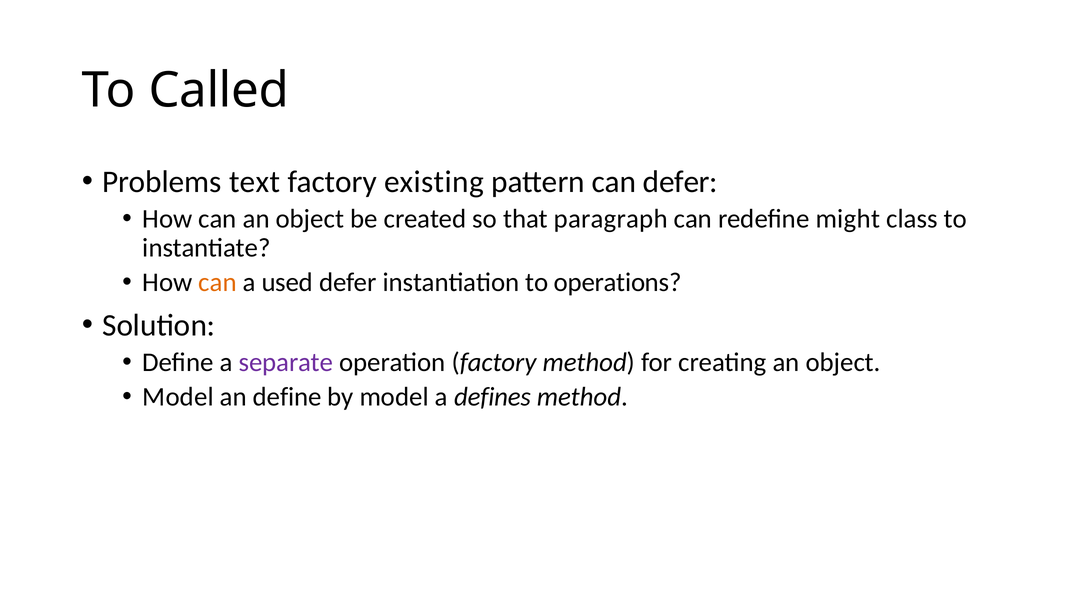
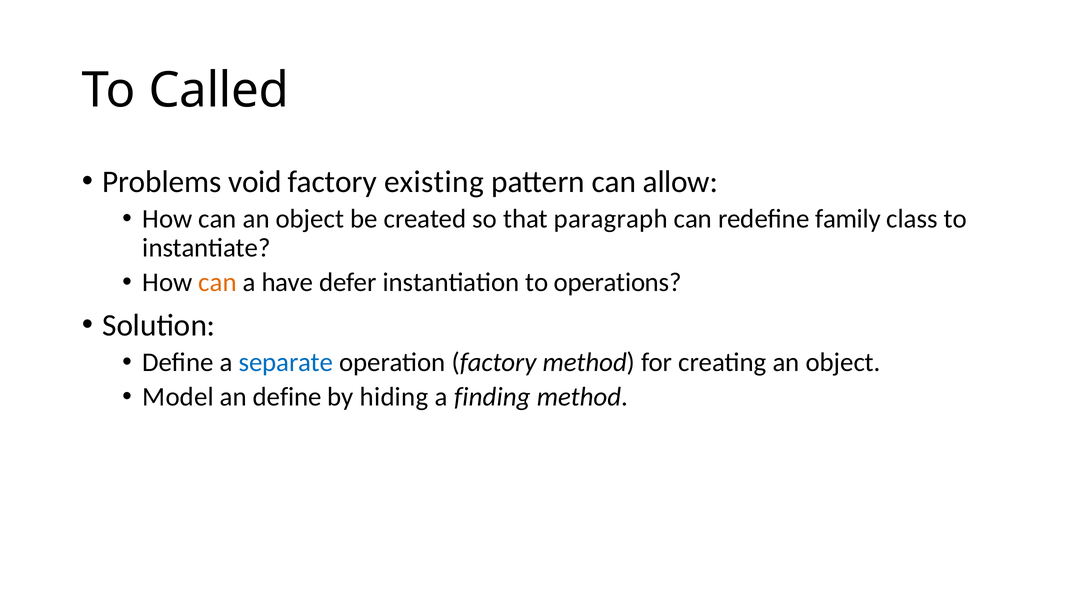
text: text -> void (255, 182)
can defer: defer -> allow (680, 182)
might: might -> family (848, 219)
used: used -> have (287, 282)
separate colour: purple -> blue (286, 362)
by model: model -> hiding (394, 397)
defines: defines -> finding (492, 397)
